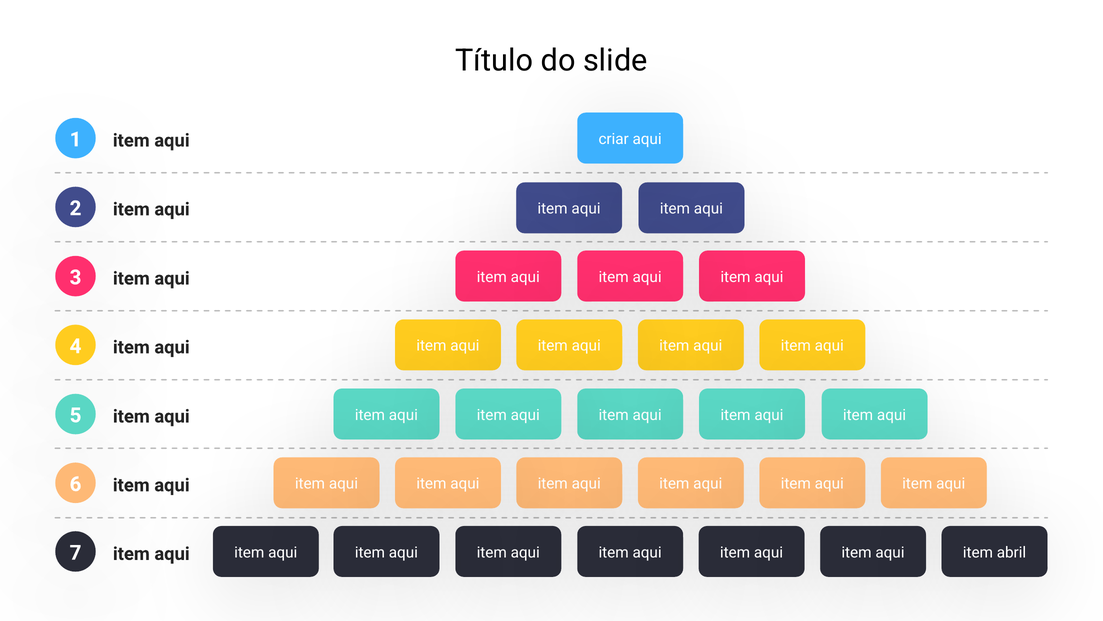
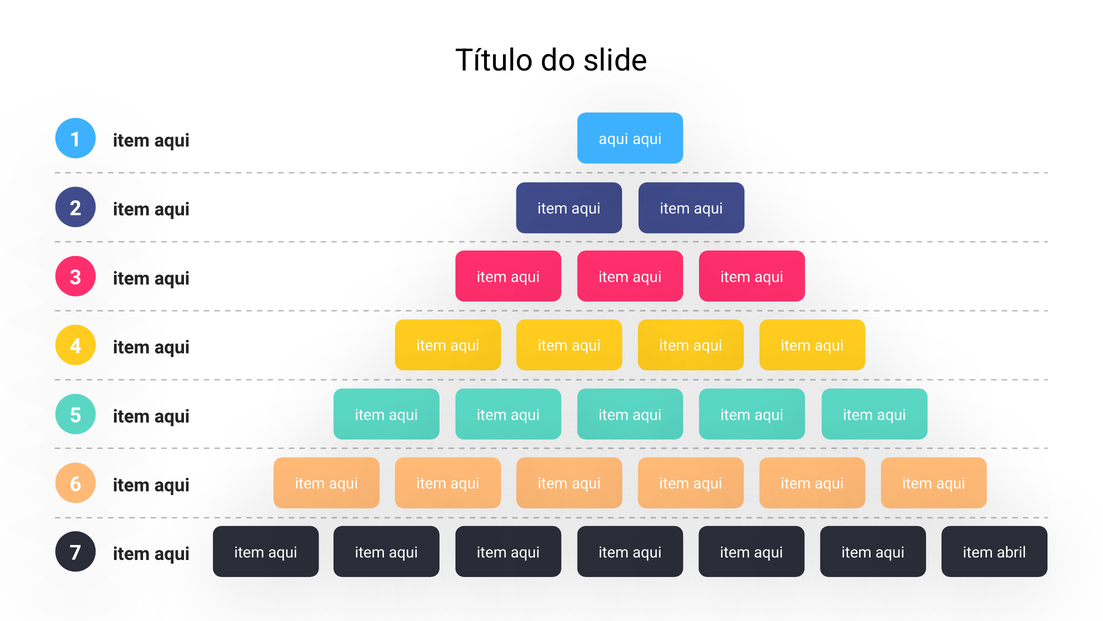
criar: criar -> aqui (614, 139)
